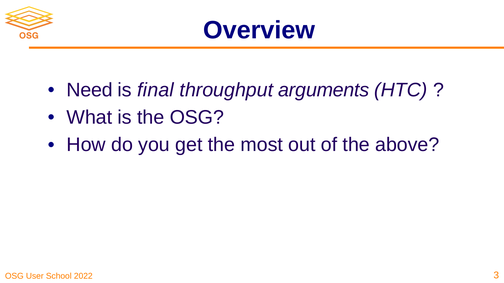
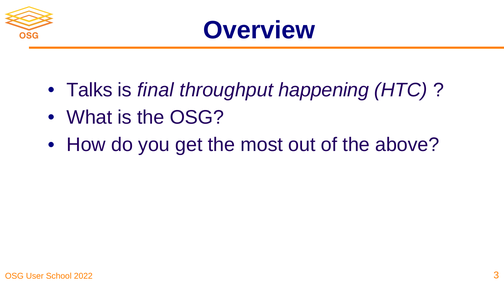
Need: Need -> Talks (90, 90)
arguments: arguments -> happening (324, 90)
